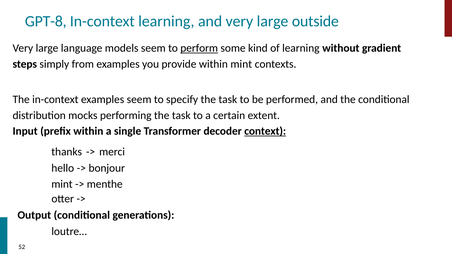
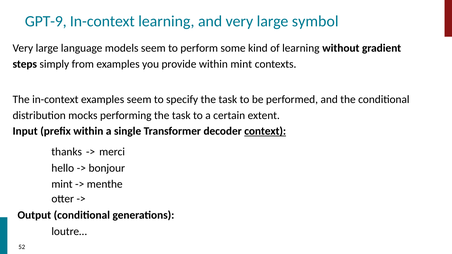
GPT-8: GPT-8 -> GPT-9 (46, 21)
outside: outside -> symbol (315, 21)
perform underline: present -> none (199, 48)
